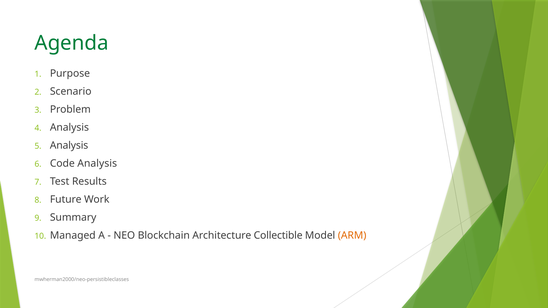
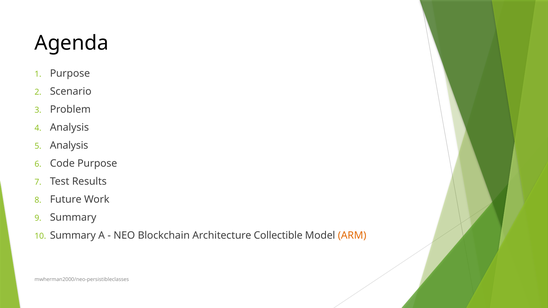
Agenda colour: green -> black (72, 43)
Code Analysis: Analysis -> Purpose (97, 164)
Managed: Managed -> Summary (73, 236)
